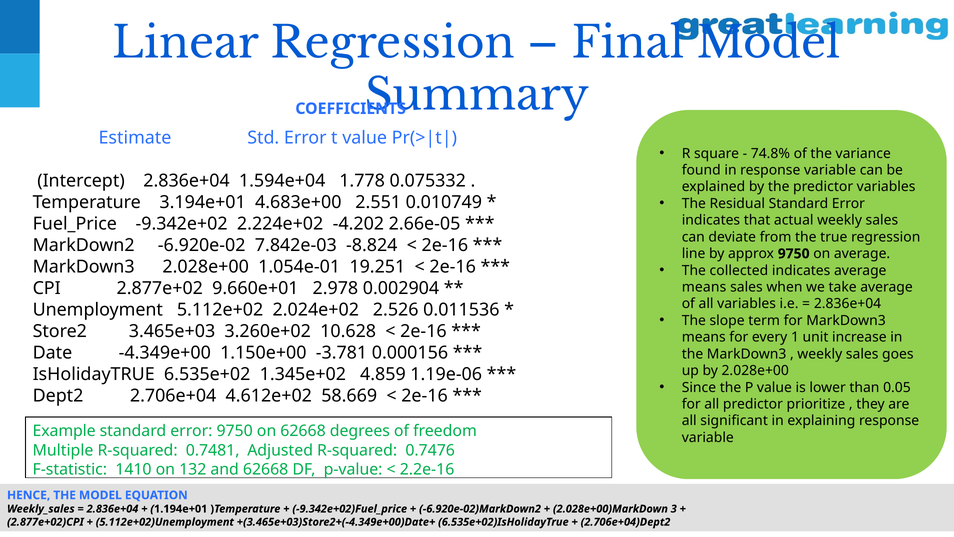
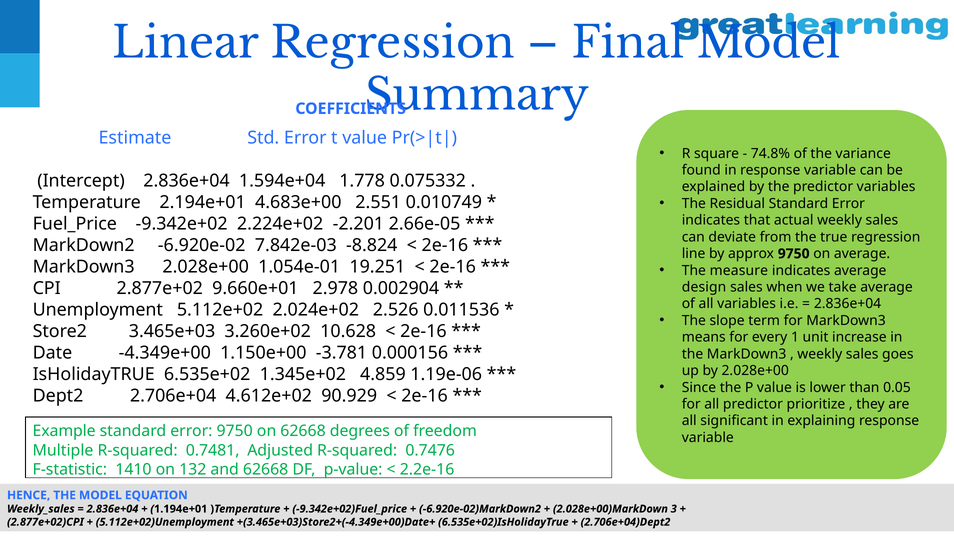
3.194e+01: 3.194e+01 -> 2.194e+01 (203, 202)
-4.202: -4.202 -> -2.201 (358, 224)
collected: collected -> measure (739, 270)
means: means -> design (704, 287)
58.669: 58.669 -> 90.929 (349, 395)
